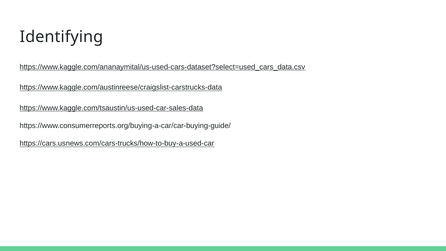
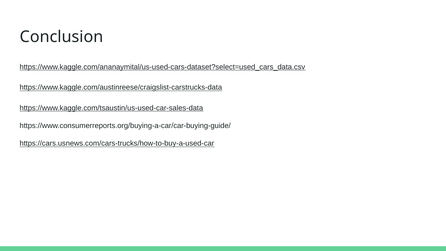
Identifying: Identifying -> Conclusion (61, 37)
